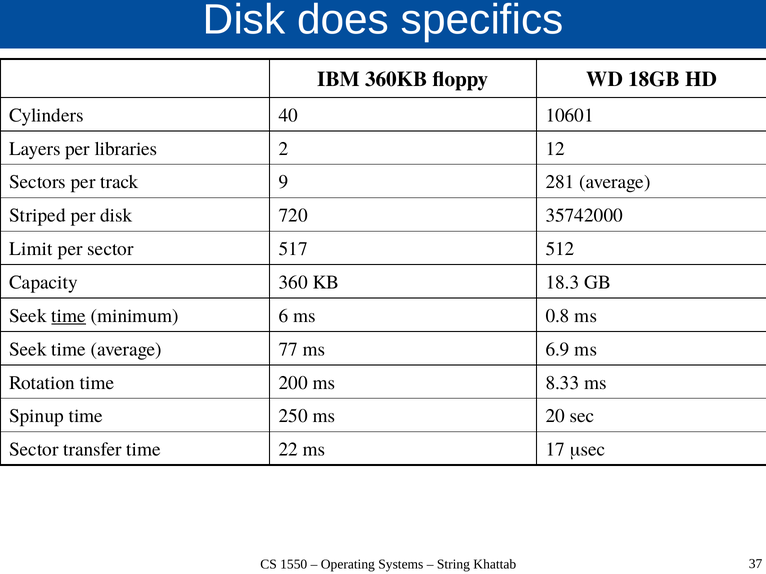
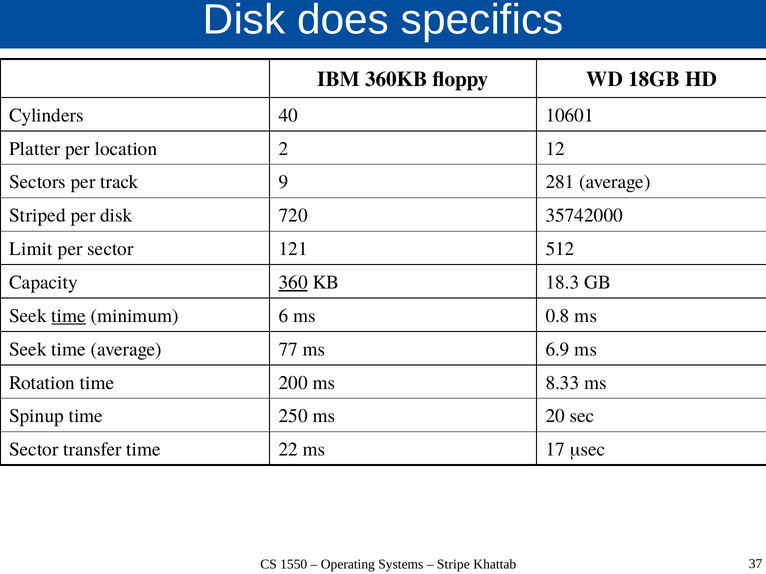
Layers: Layers -> Platter (35, 149)
libraries: libraries -> location (126, 149)
517: 517 -> 121 (293, 249)
360 underline: none -> present (293, 283)
String: String -> Stripe (453, 565)
